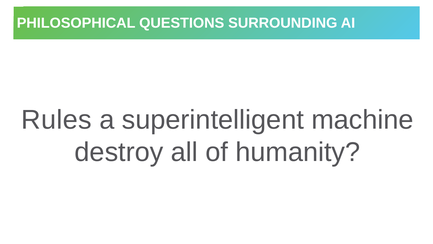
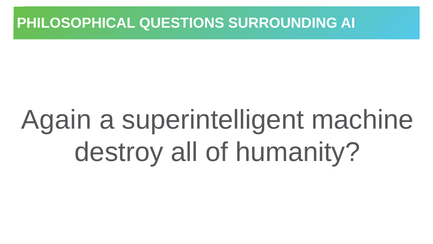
Rules: Rules -> Again (56, 120)
